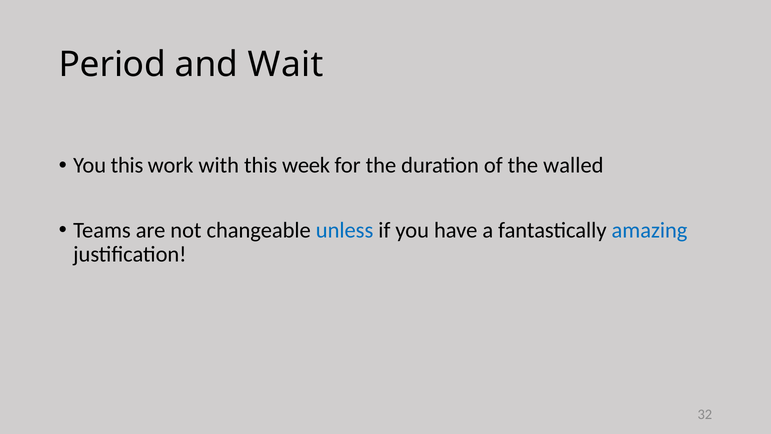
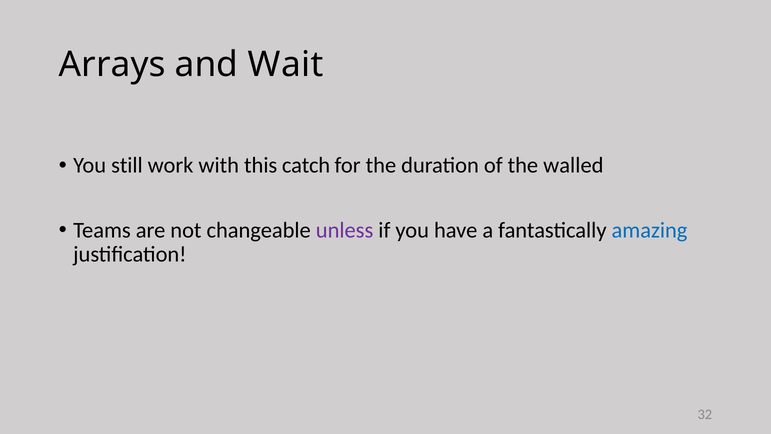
Period: Period -> Arrays (112, 65)
You this: this -> still (127, 165)
week: week -> catch (306, 165)
unless colour: blue -> purple (345, 230)
